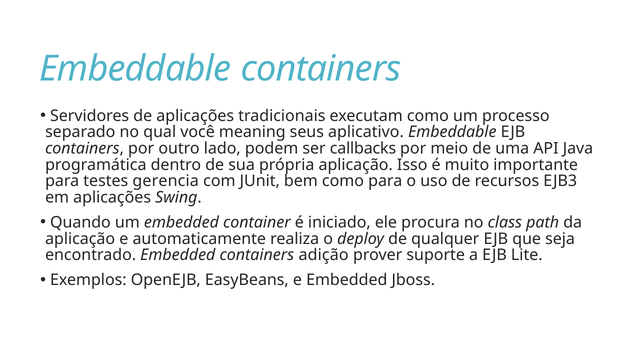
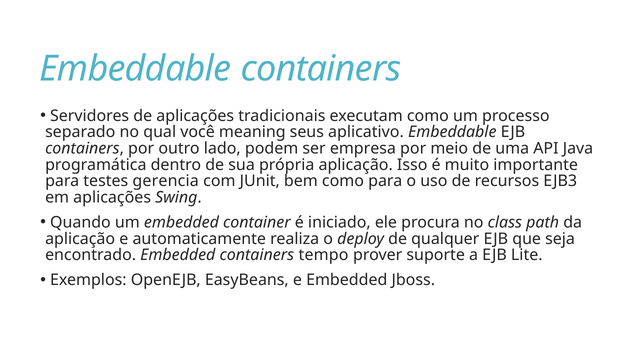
callbacks: callbacks -> empresa (363, 148)
adição: adição -> tempo (324, 255)
